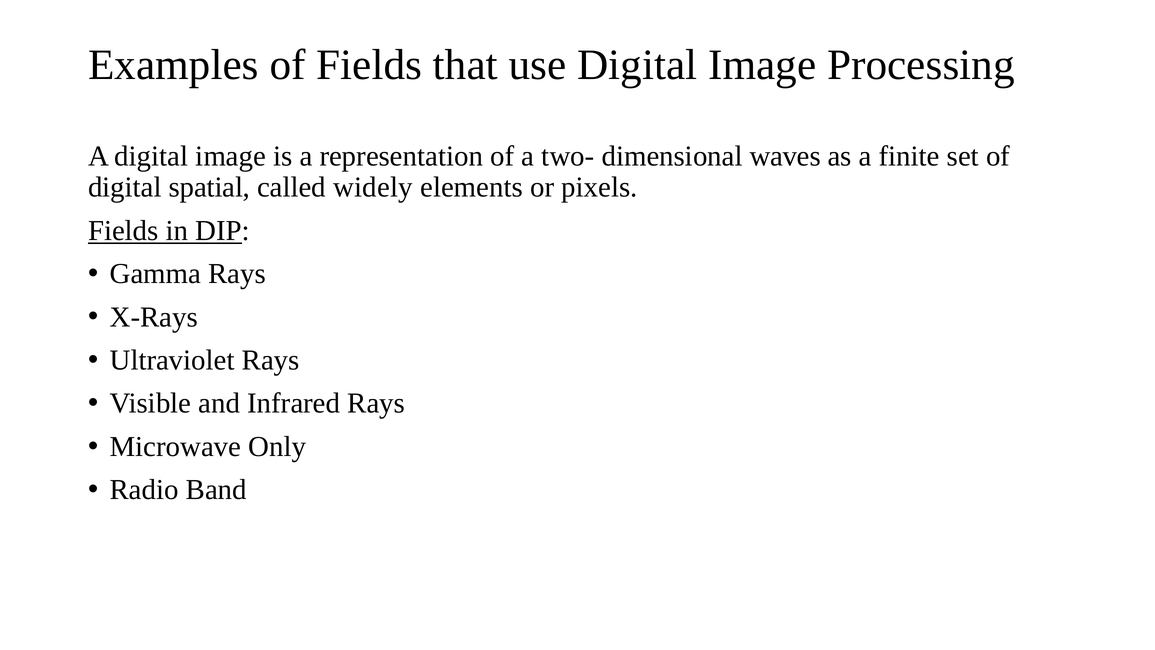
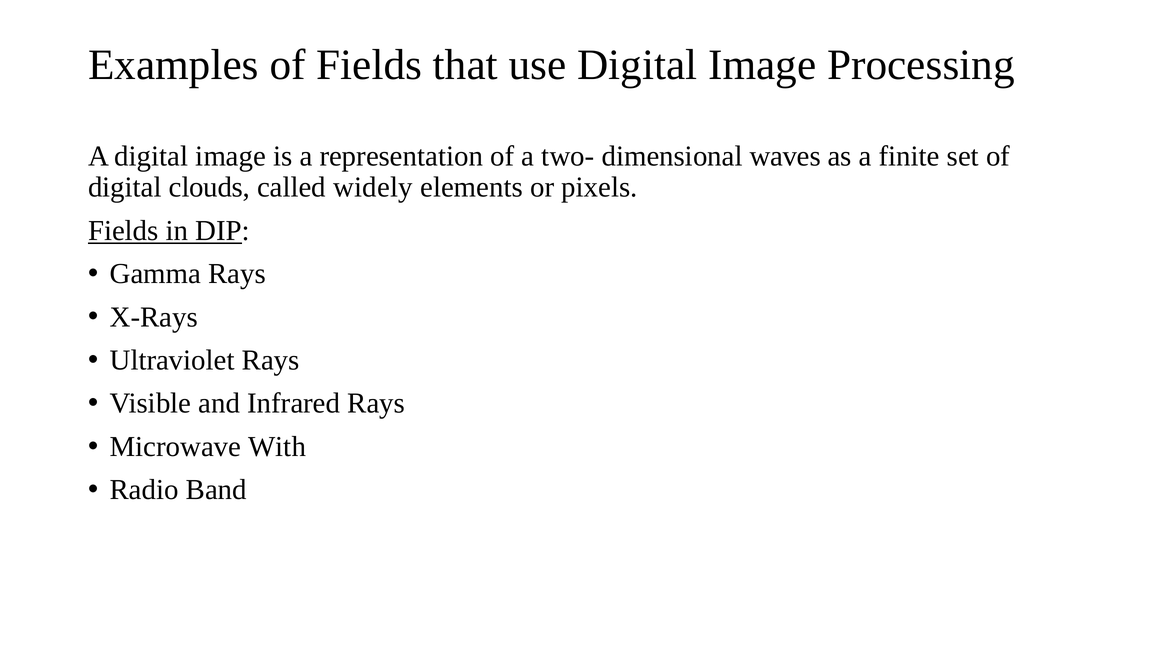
spatial: spatial -> clouds (210, 187)
Only: Only -> With (277, 446)
